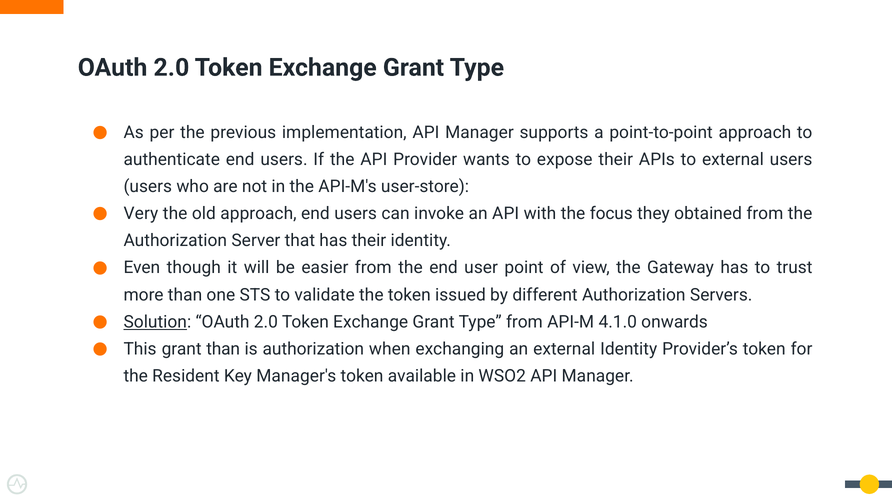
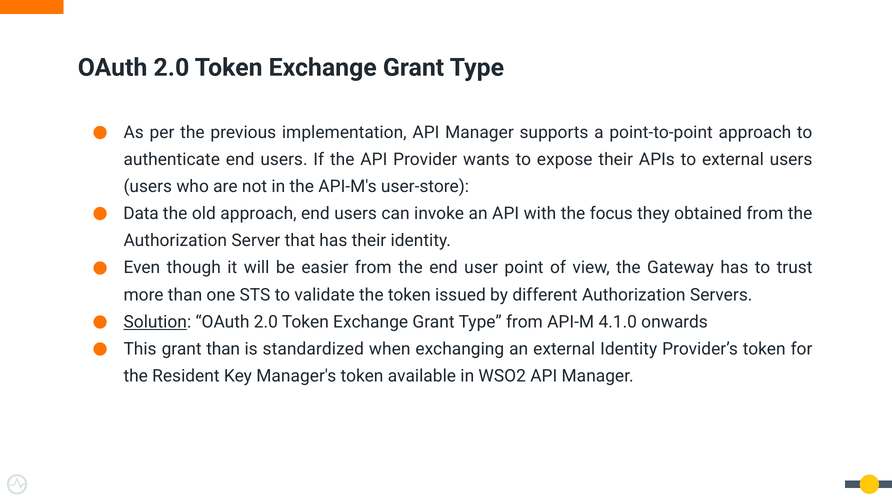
Very: Very -> Data (141, 214)
is authorization: authorization -> standardized (313, 349)
